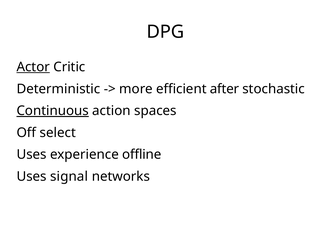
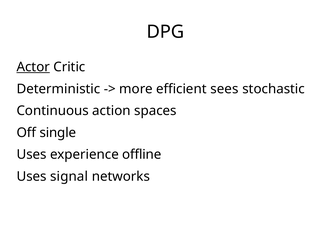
after: after -> sees (224, 89)
Continuous underline: present -> none (53, 111)
select: select -> single (58, 133)
